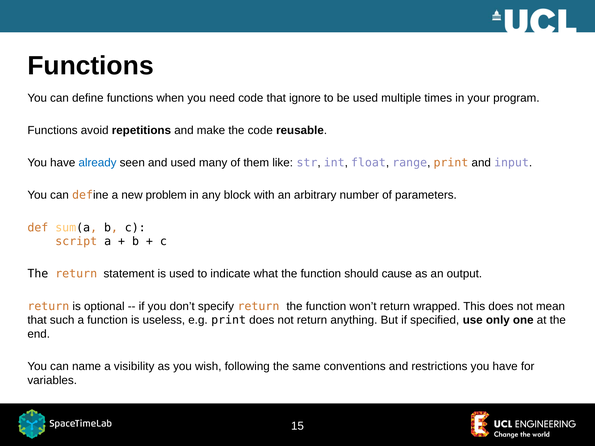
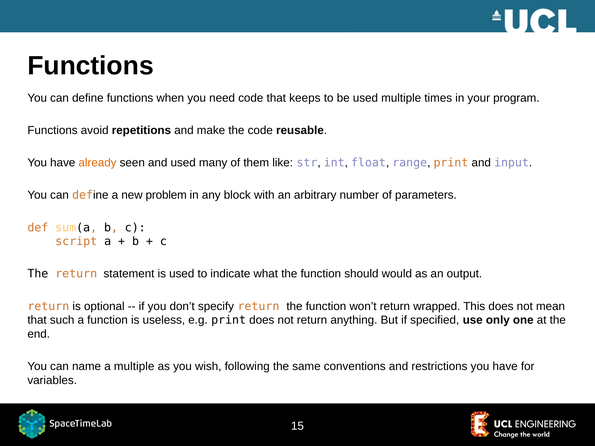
ignore: ignore -> keeps (305, 98)
already colour: blue -> orange (98, 163)
cause: cause -> would (397, 274)
a visibility: visibility -> multiple (134, 367)
